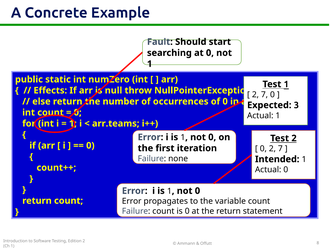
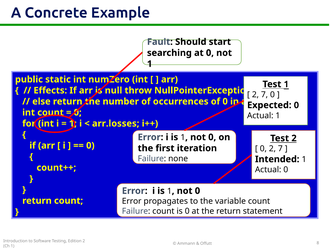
Expected 3: 3 -> 0 (296, 105)
arr.teams: arr.teams -> arr.losses (116, 123)
